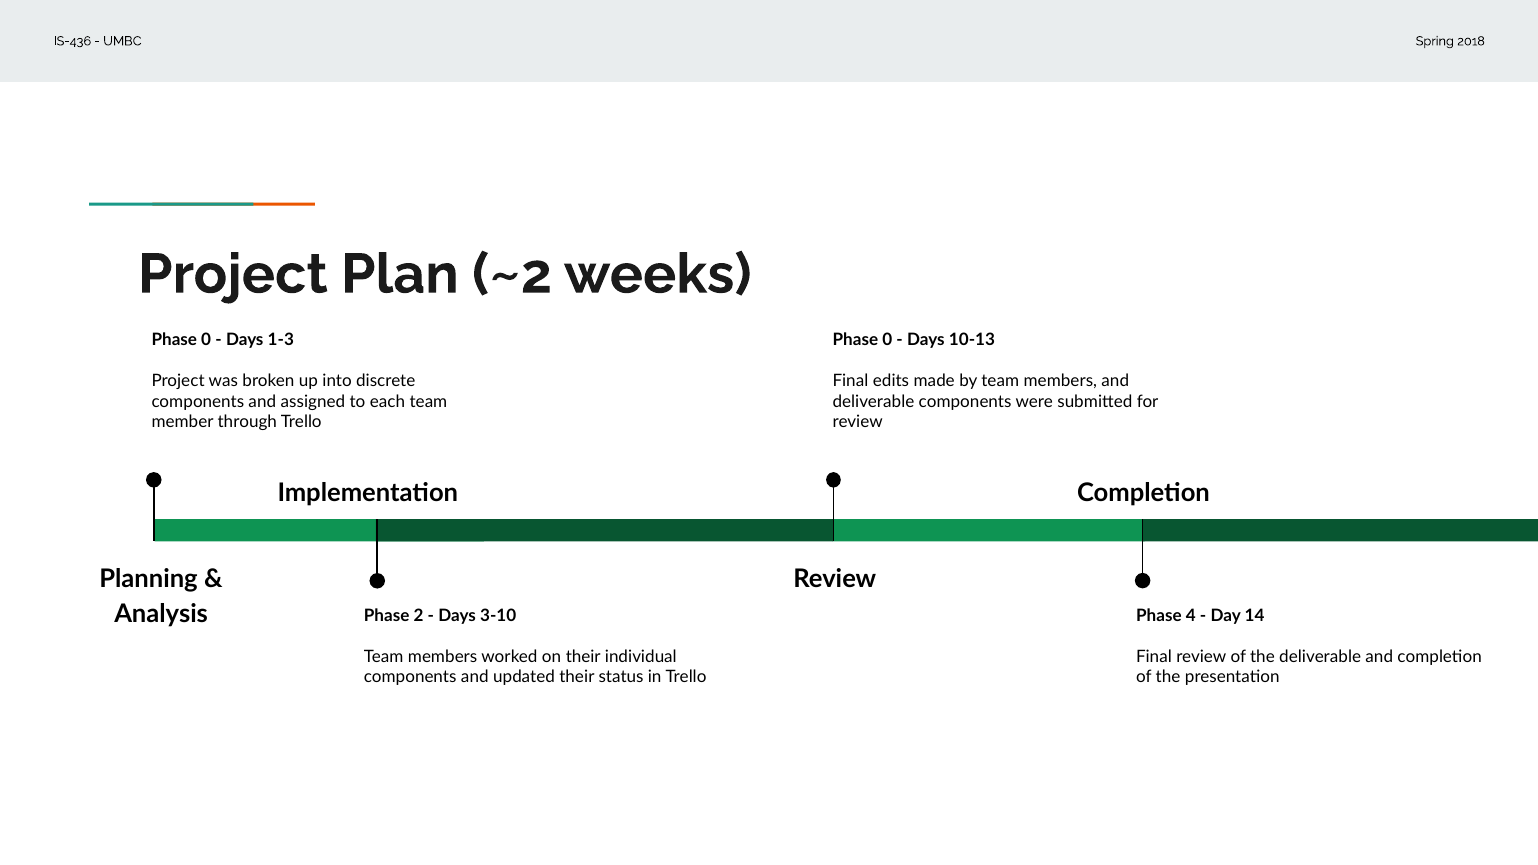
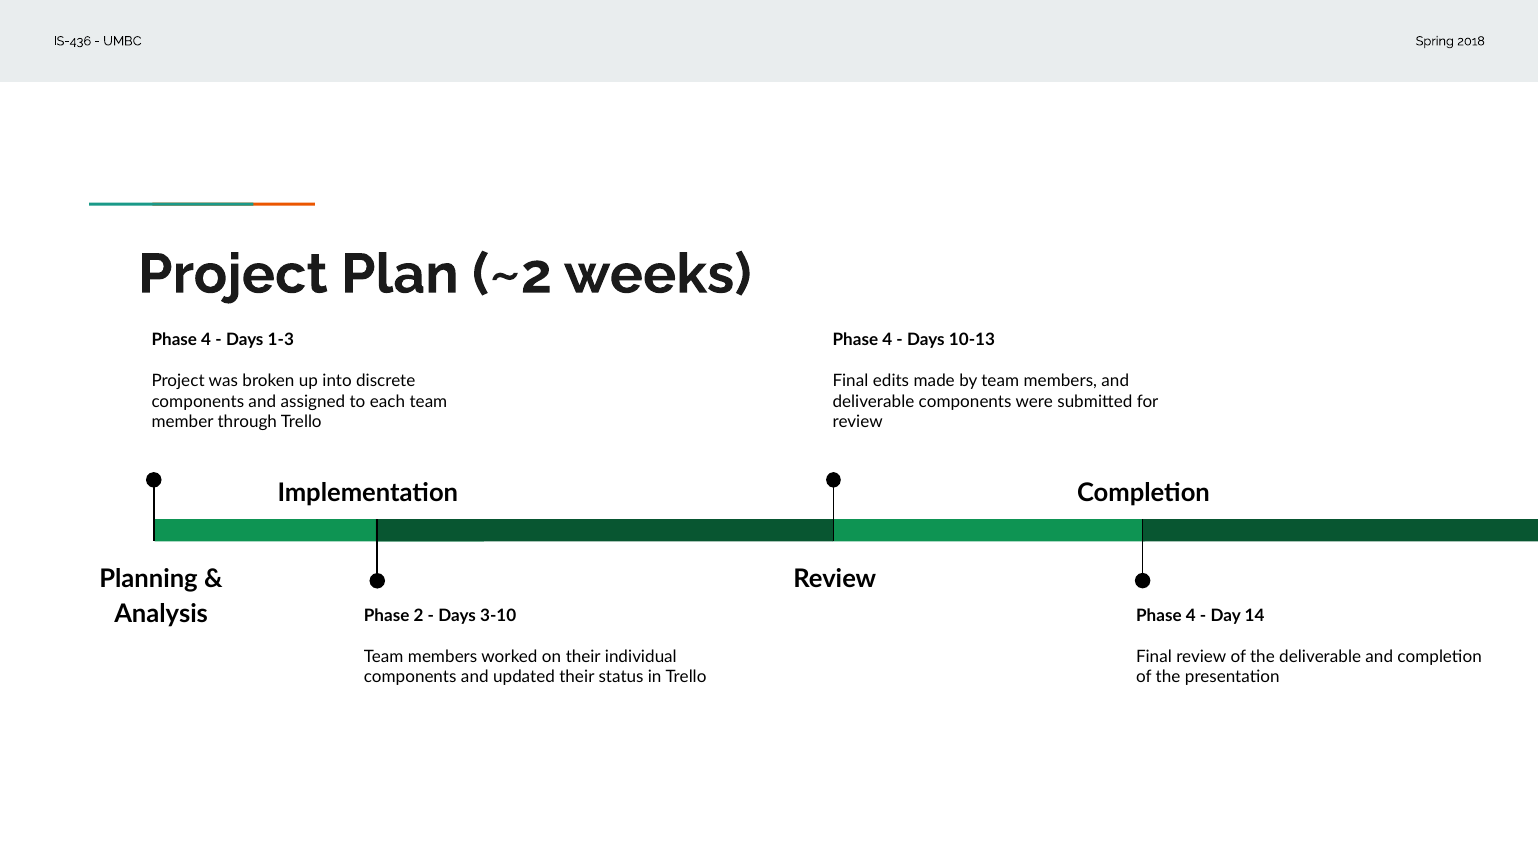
0: 0 -> 4 (206, 340)
0: 0 -> 4 (887, 340)
